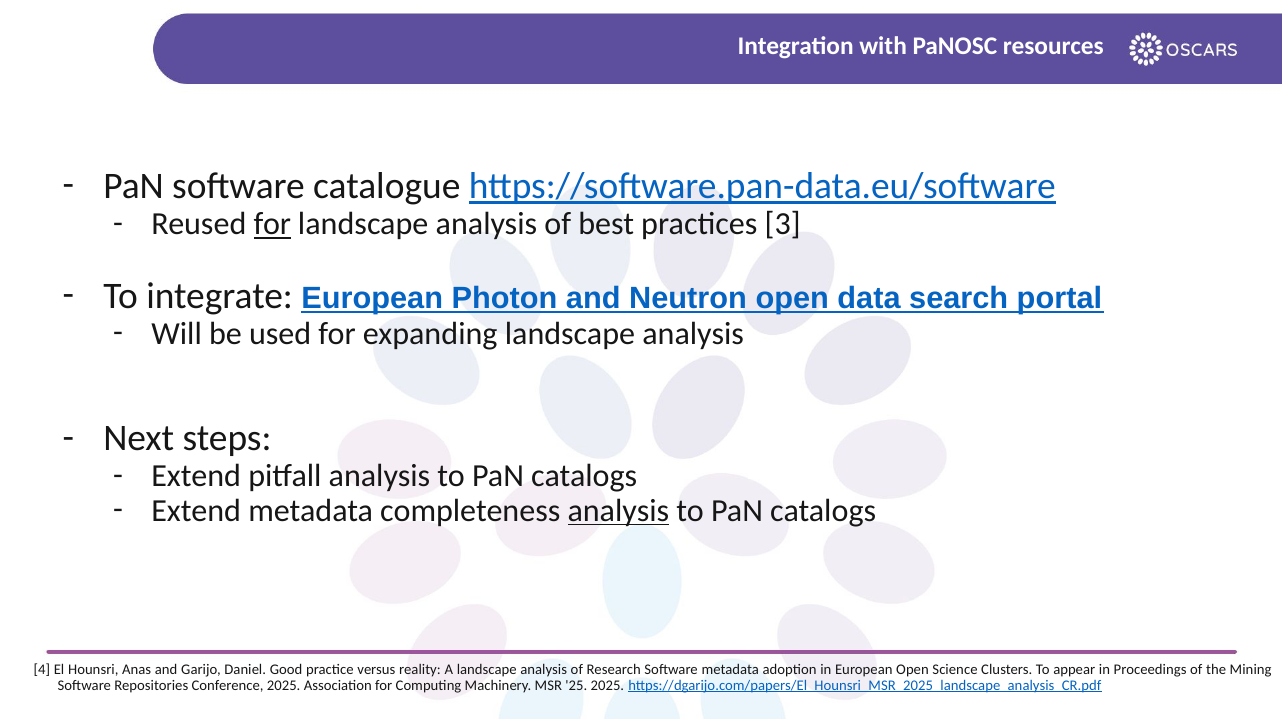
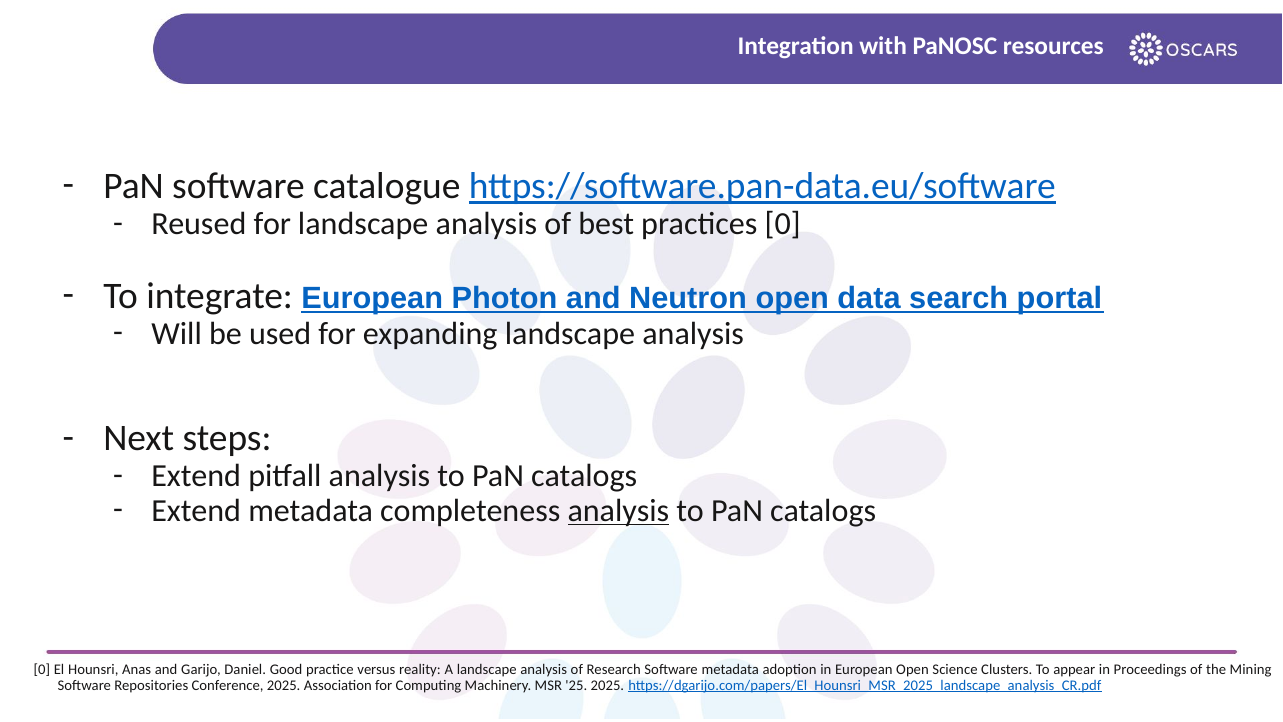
for underline: present -> none (272, 224)
practices 3: 3 -> 0 (783, 224)
4: 4 -> 0 (42, 669)
